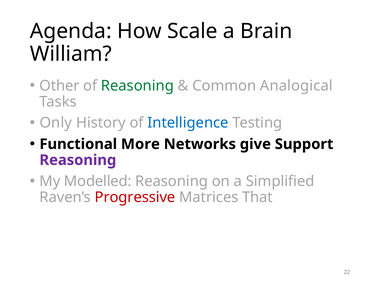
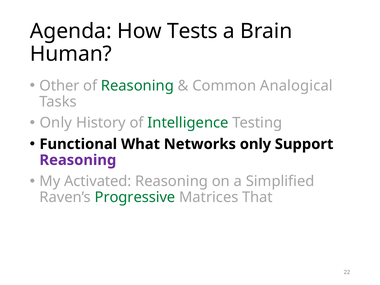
Scale: Scale -> Tests (192, 31)
William: William -> Human (71, 54)
Intelligence colour: blue -> green (188, 123)
More: More -> What (140, 144)
Networks give: give -> only (255, 144)
Modelled: Modelled -> Activated (98, 181)
Progressive colour: red -> green (135, 197)
